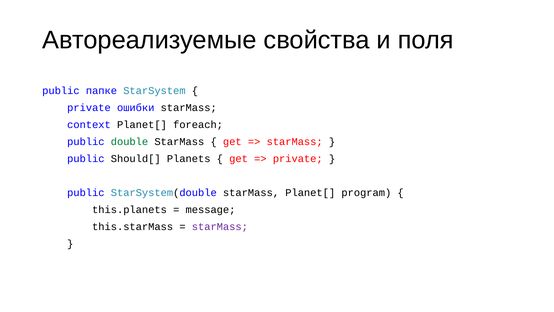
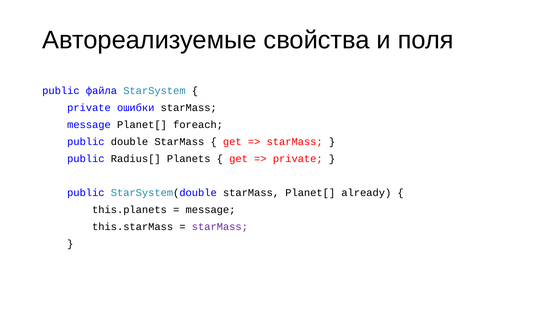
папке: папке -> файла (101, 91)
context: context -> message (89, 125)
double colour: green -> black (129, 142)
Should[: Should[ -> Radius[ (136, 159)
program: program -> already (366, 192)
